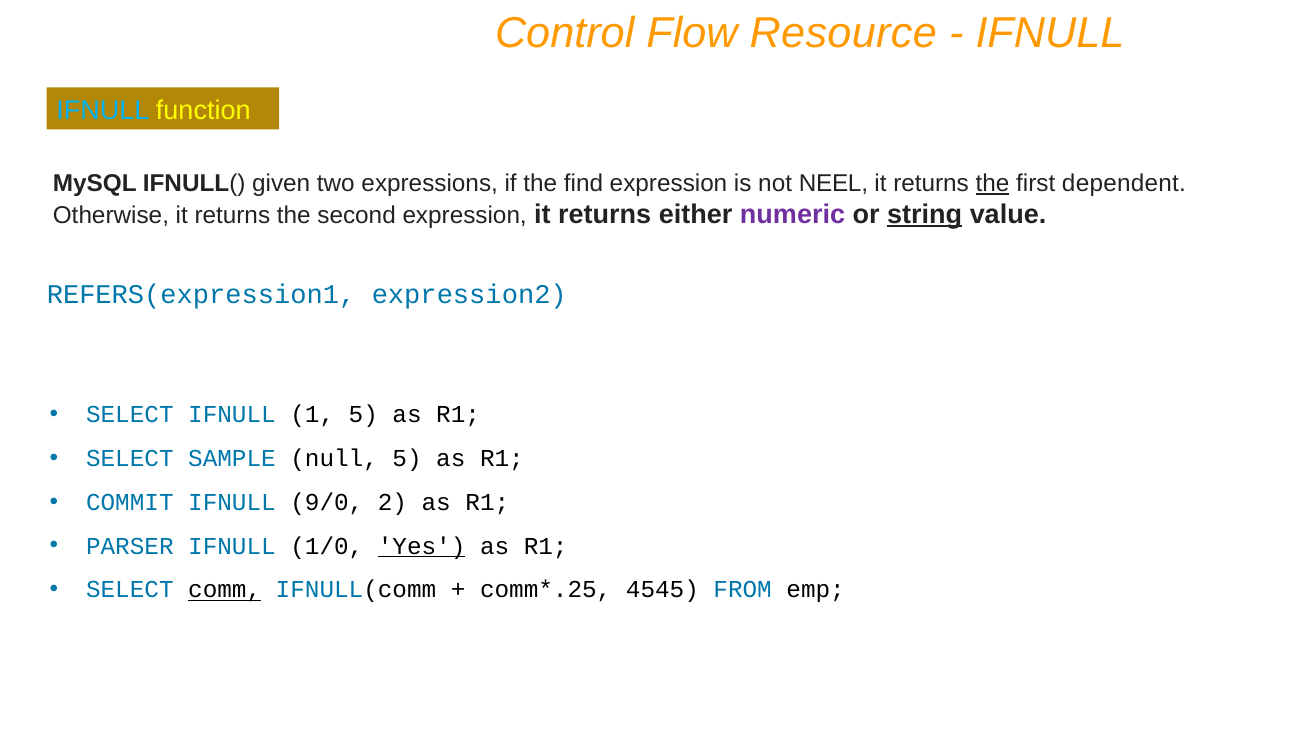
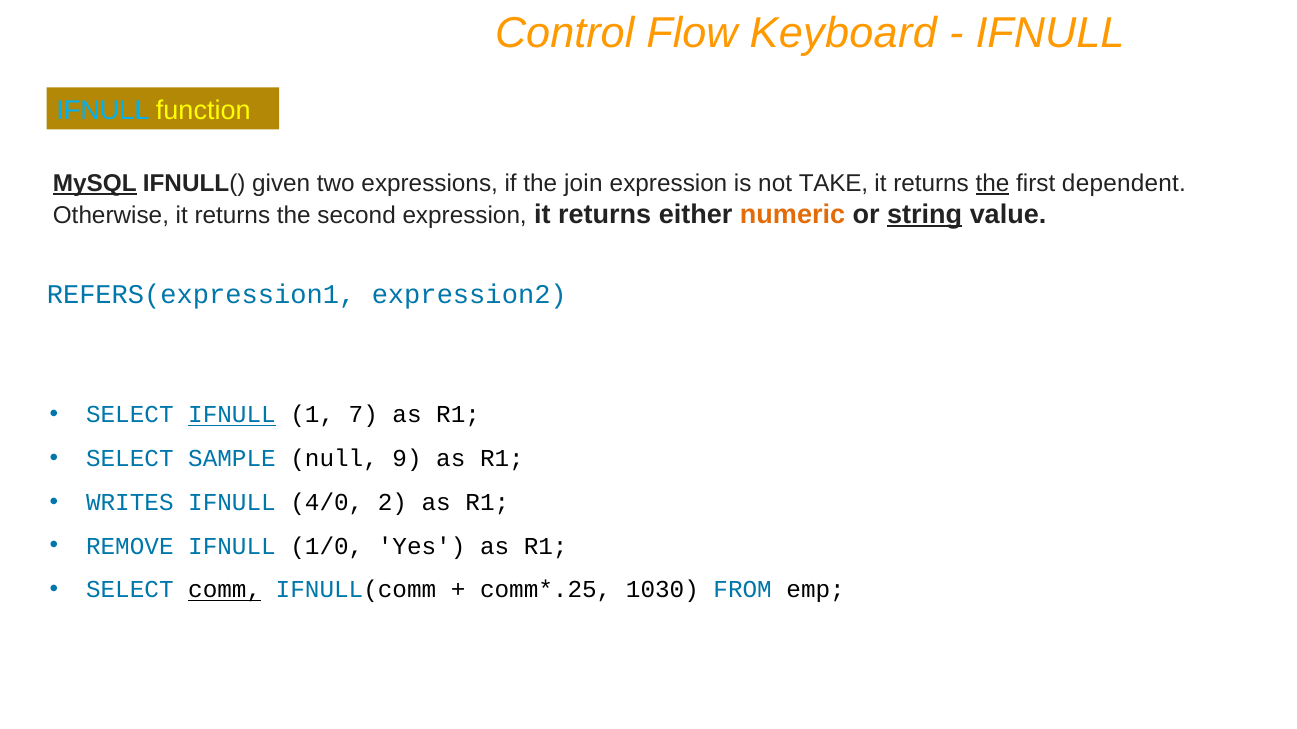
Resource: Resource -> Keyboard (843, 34)
MySQL underline: none -> present (95, 184)
find: find -> join (583, 184)
NEEL: NEEL -> TAKE (833, 184)
numeric colour: purple -> orange (793, 215)
IFNULL underline: none -> present (232, 415)
1 5: 5 -> 7 (363, 415)
null 5: 5 -> 9 (407, 459)
COMMIT: COMMIT -> WRITES (130, 503)
9/0: 9/0 -> 4/0 (327, 503)
PARSER: PARSER -> REMOVE (130, 547)
Yes underline: present -> none (422, 547)
4545: 4545 -> 1030 (662, 590)
